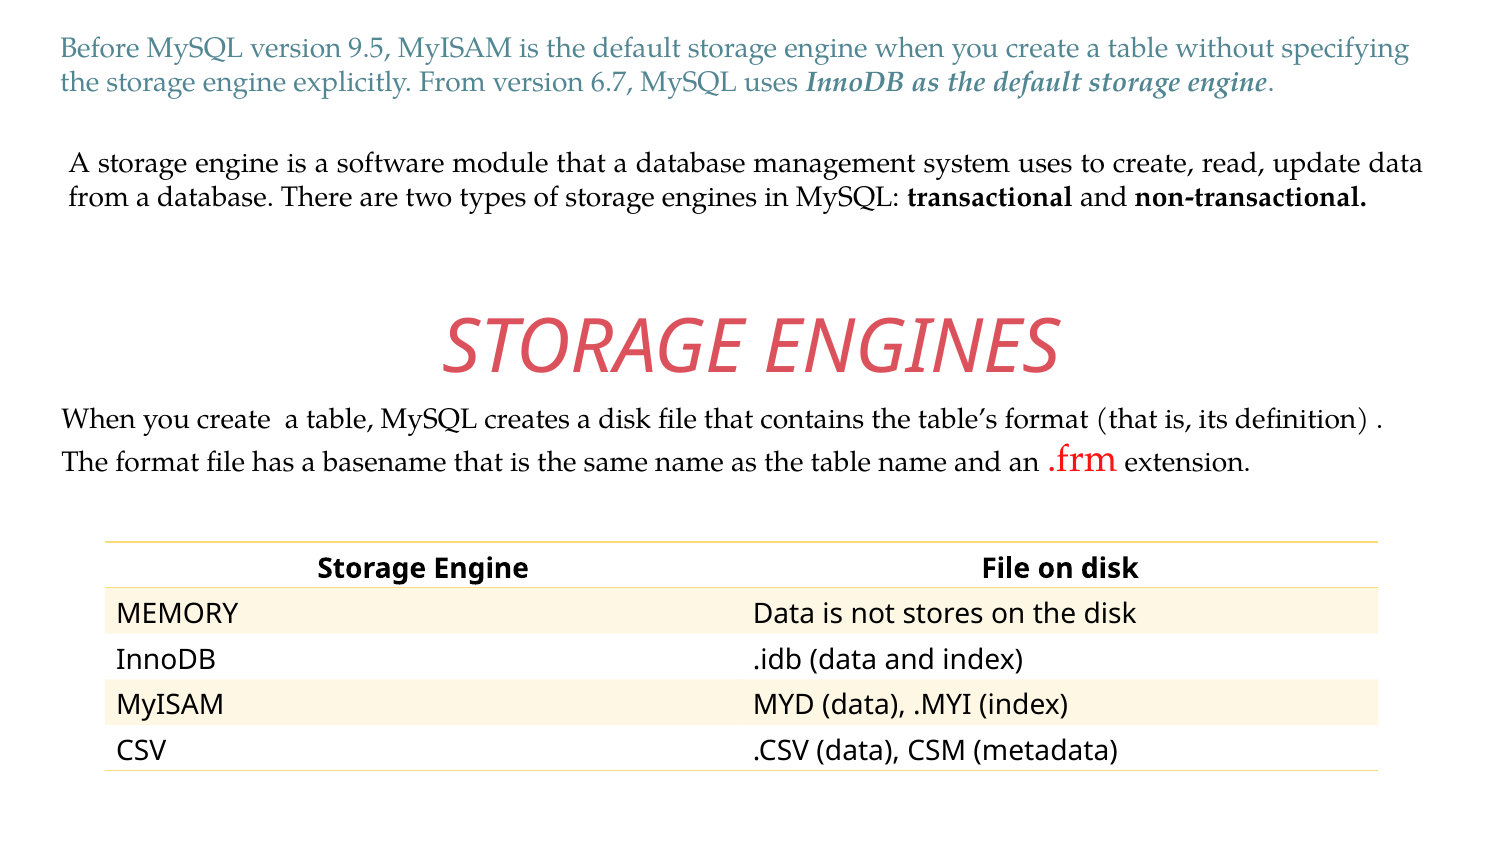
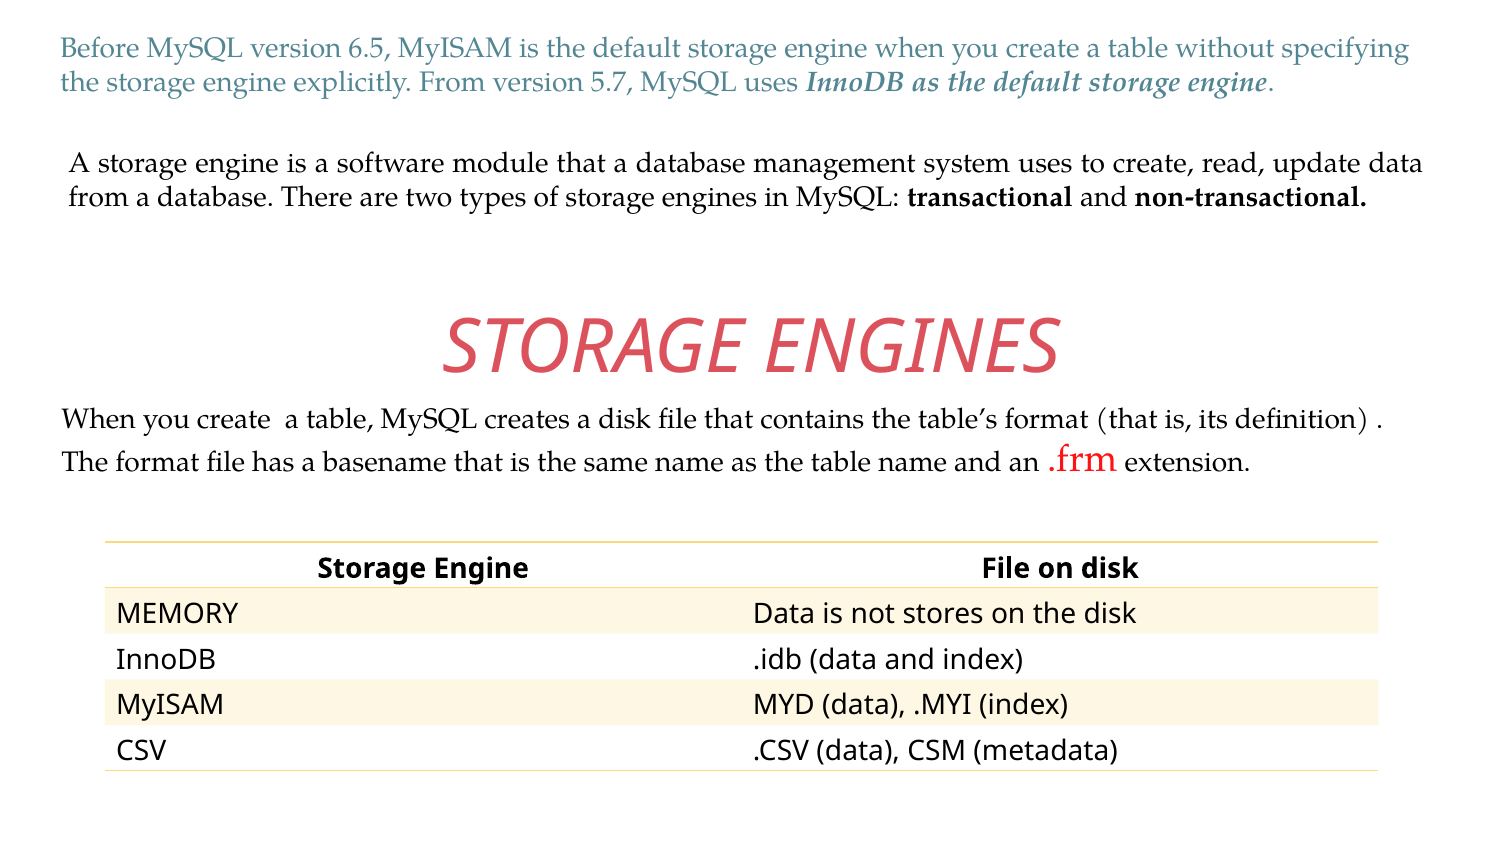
9.5: 9.5 -> 6.5 (370, 48)
6.7: 6.7 -> 5.7 (612, 82)
